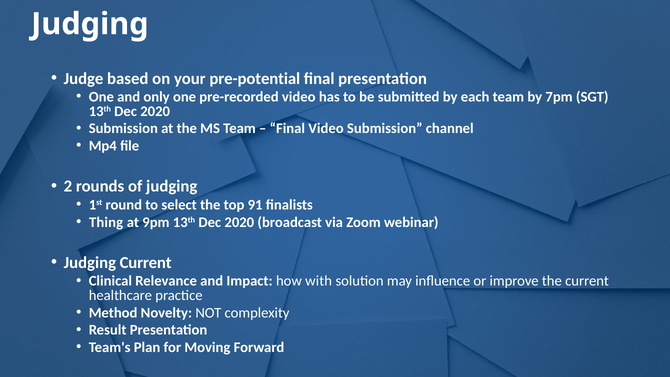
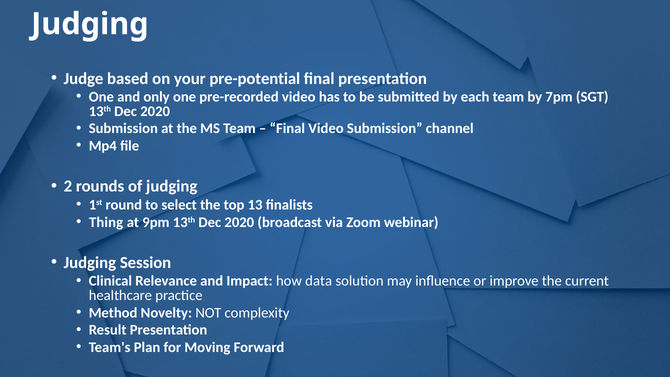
91: 91 -> 13 (255, 205)
Judging Current: Current -> Session (146, 263)
with: with -> data (319, 281)
